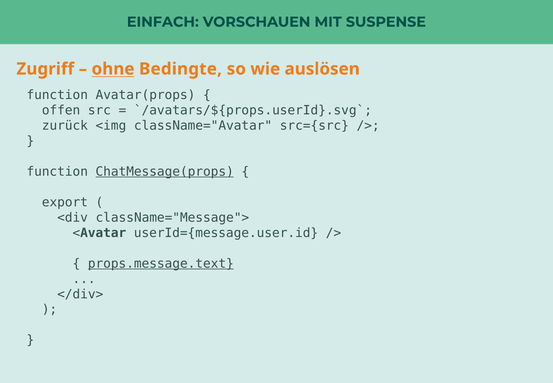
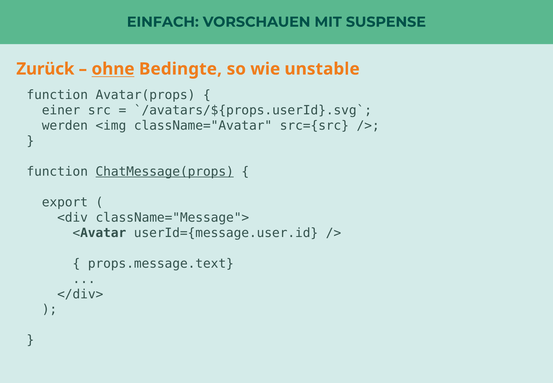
Zugriff: Zugriff -> Zurück (45, 69)
auslösen: auslösen -> unstable (322, 69)
offen: offen -> einer (61, 110)
zurück: zurück -> werden (65, 126)
props.message.text underline: present -> none (161, 263)
